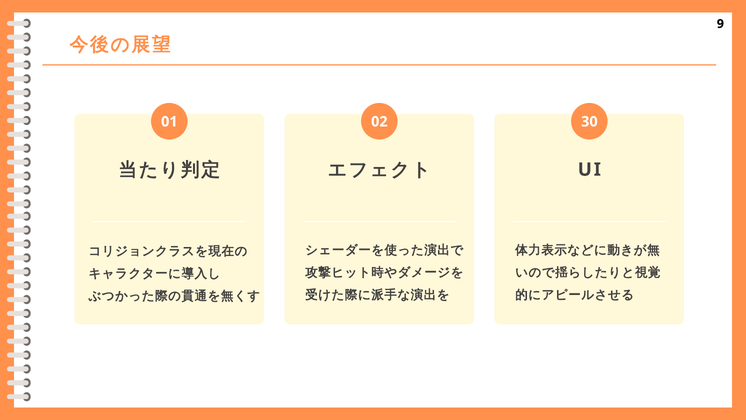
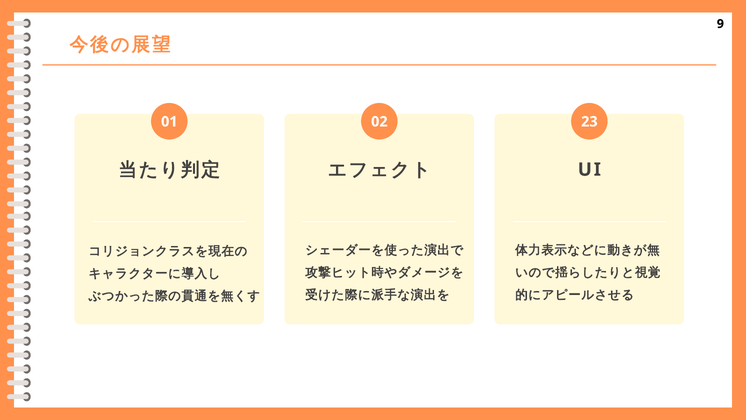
30: 30 -> 23 (589, 122)
